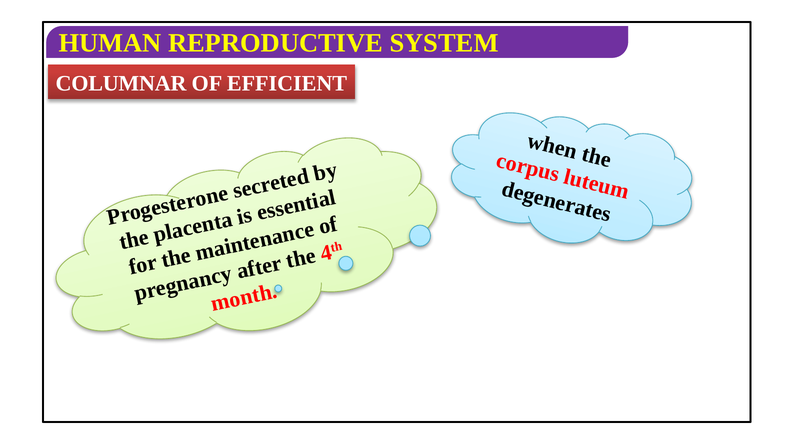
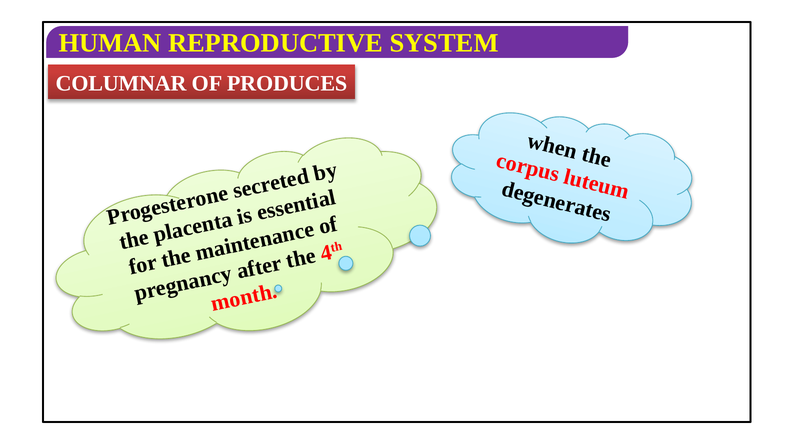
EFFICIENT: EFFICIENT -> PRODUCES (287, 83)
